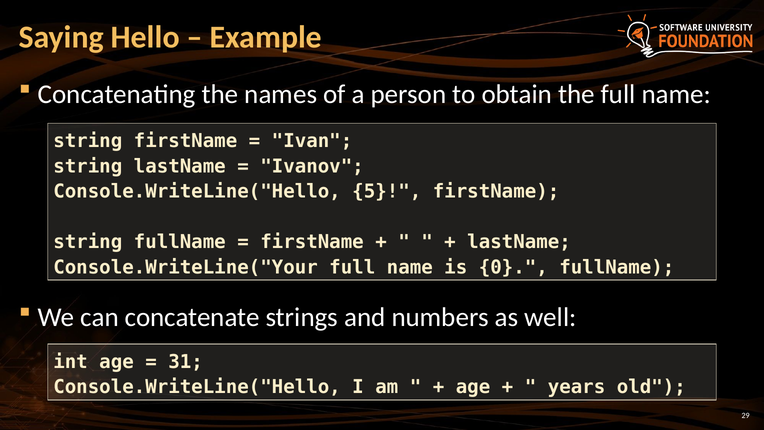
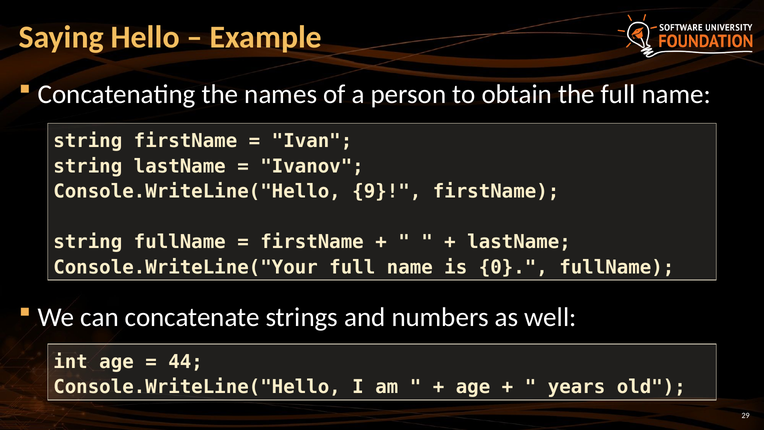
5: 5 -> 9 (387, 192)
31: 31 -> 44 (186, 362)
